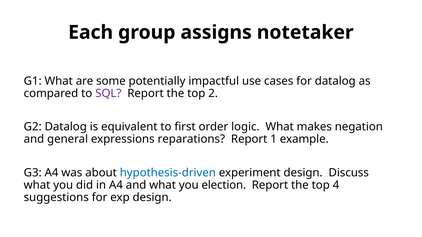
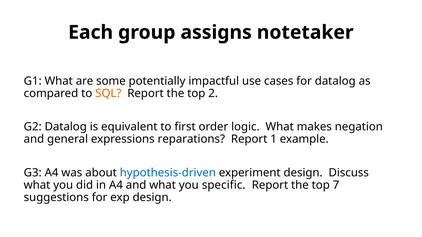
SQL colour: purple -> orange (108, 94)
election: election -> specific (224, 185)
4: 4 -> 7 (336, 185)
